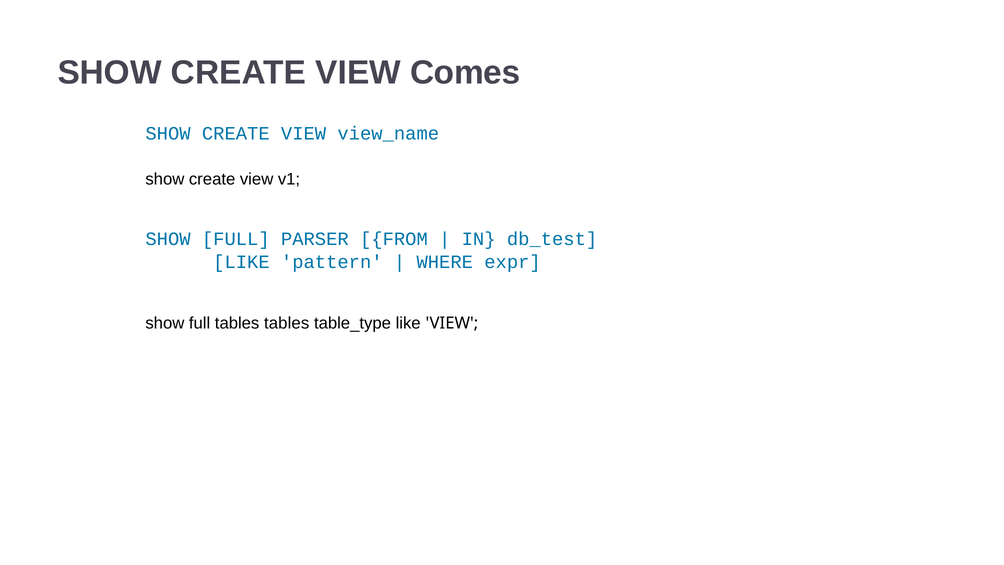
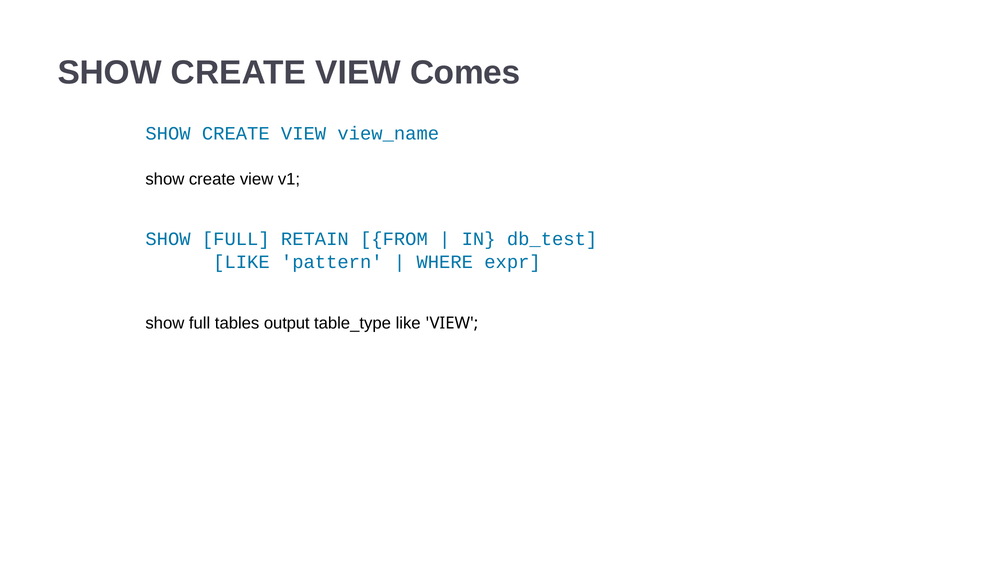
PARSER: PARSER -> RETAIN (315, 239)
tables tables: tables -> output (287, 323)
